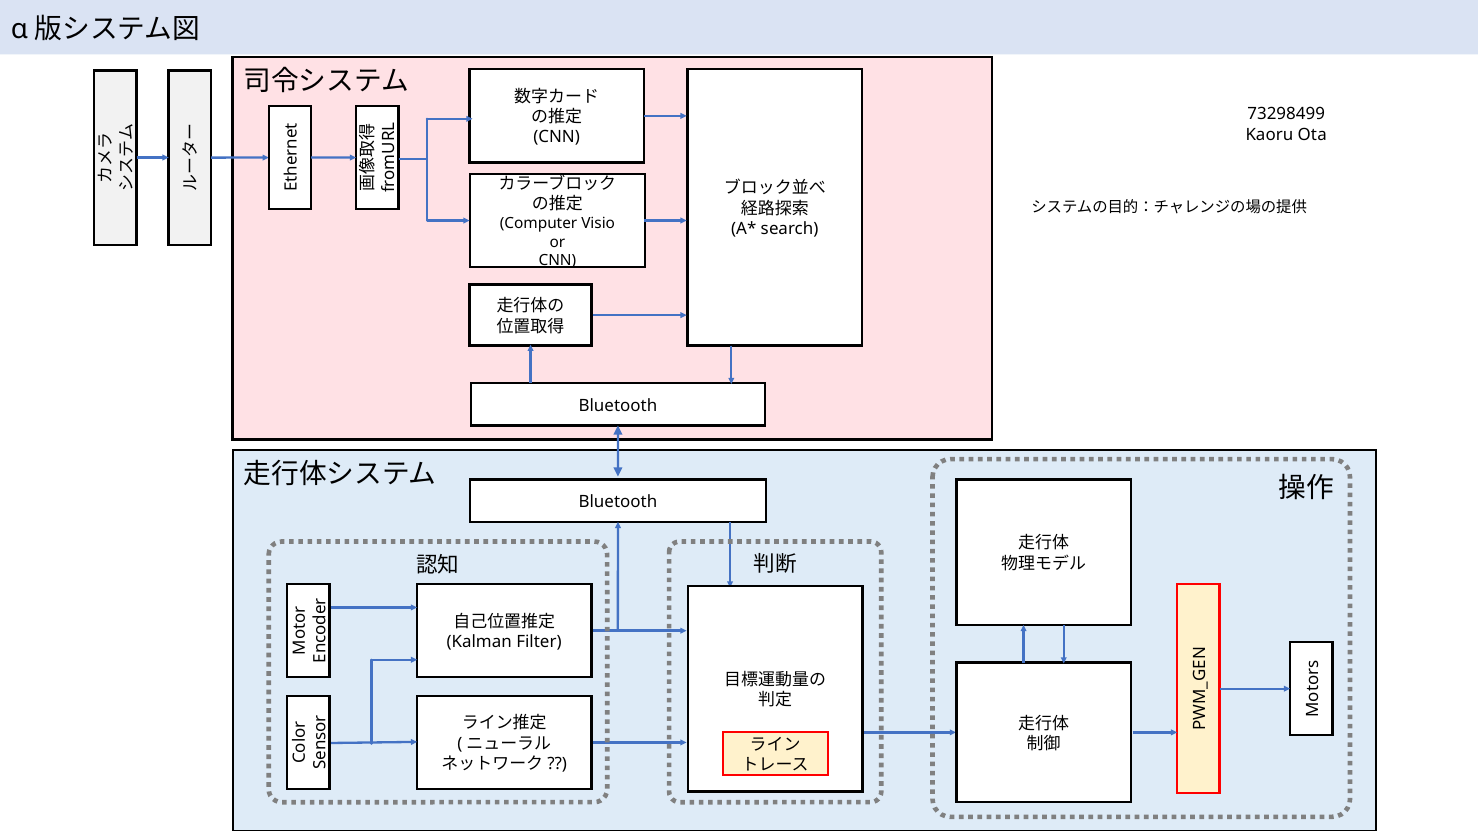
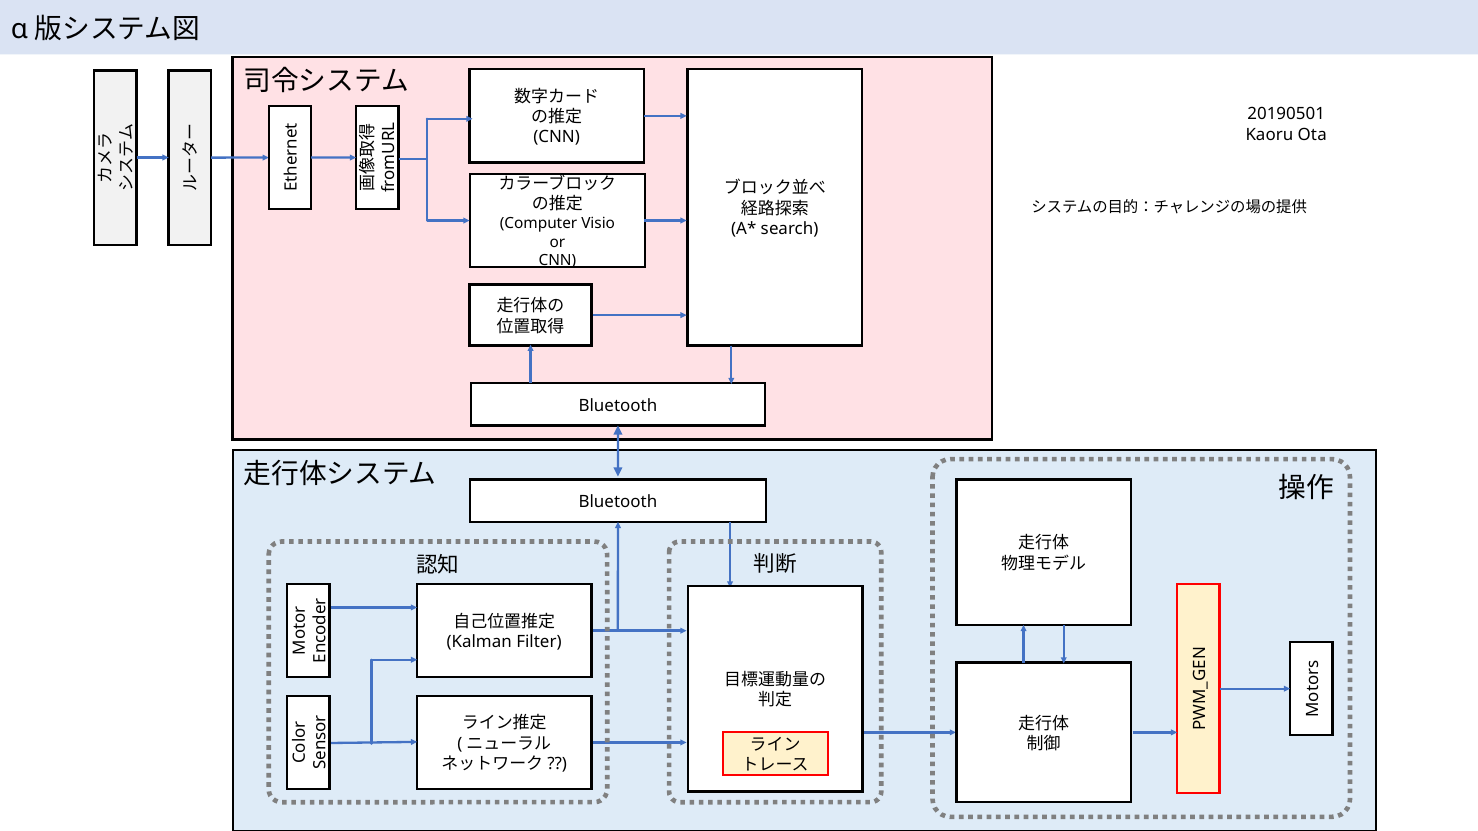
73298499: 73298499 -> 20190501 (1286, 114)
